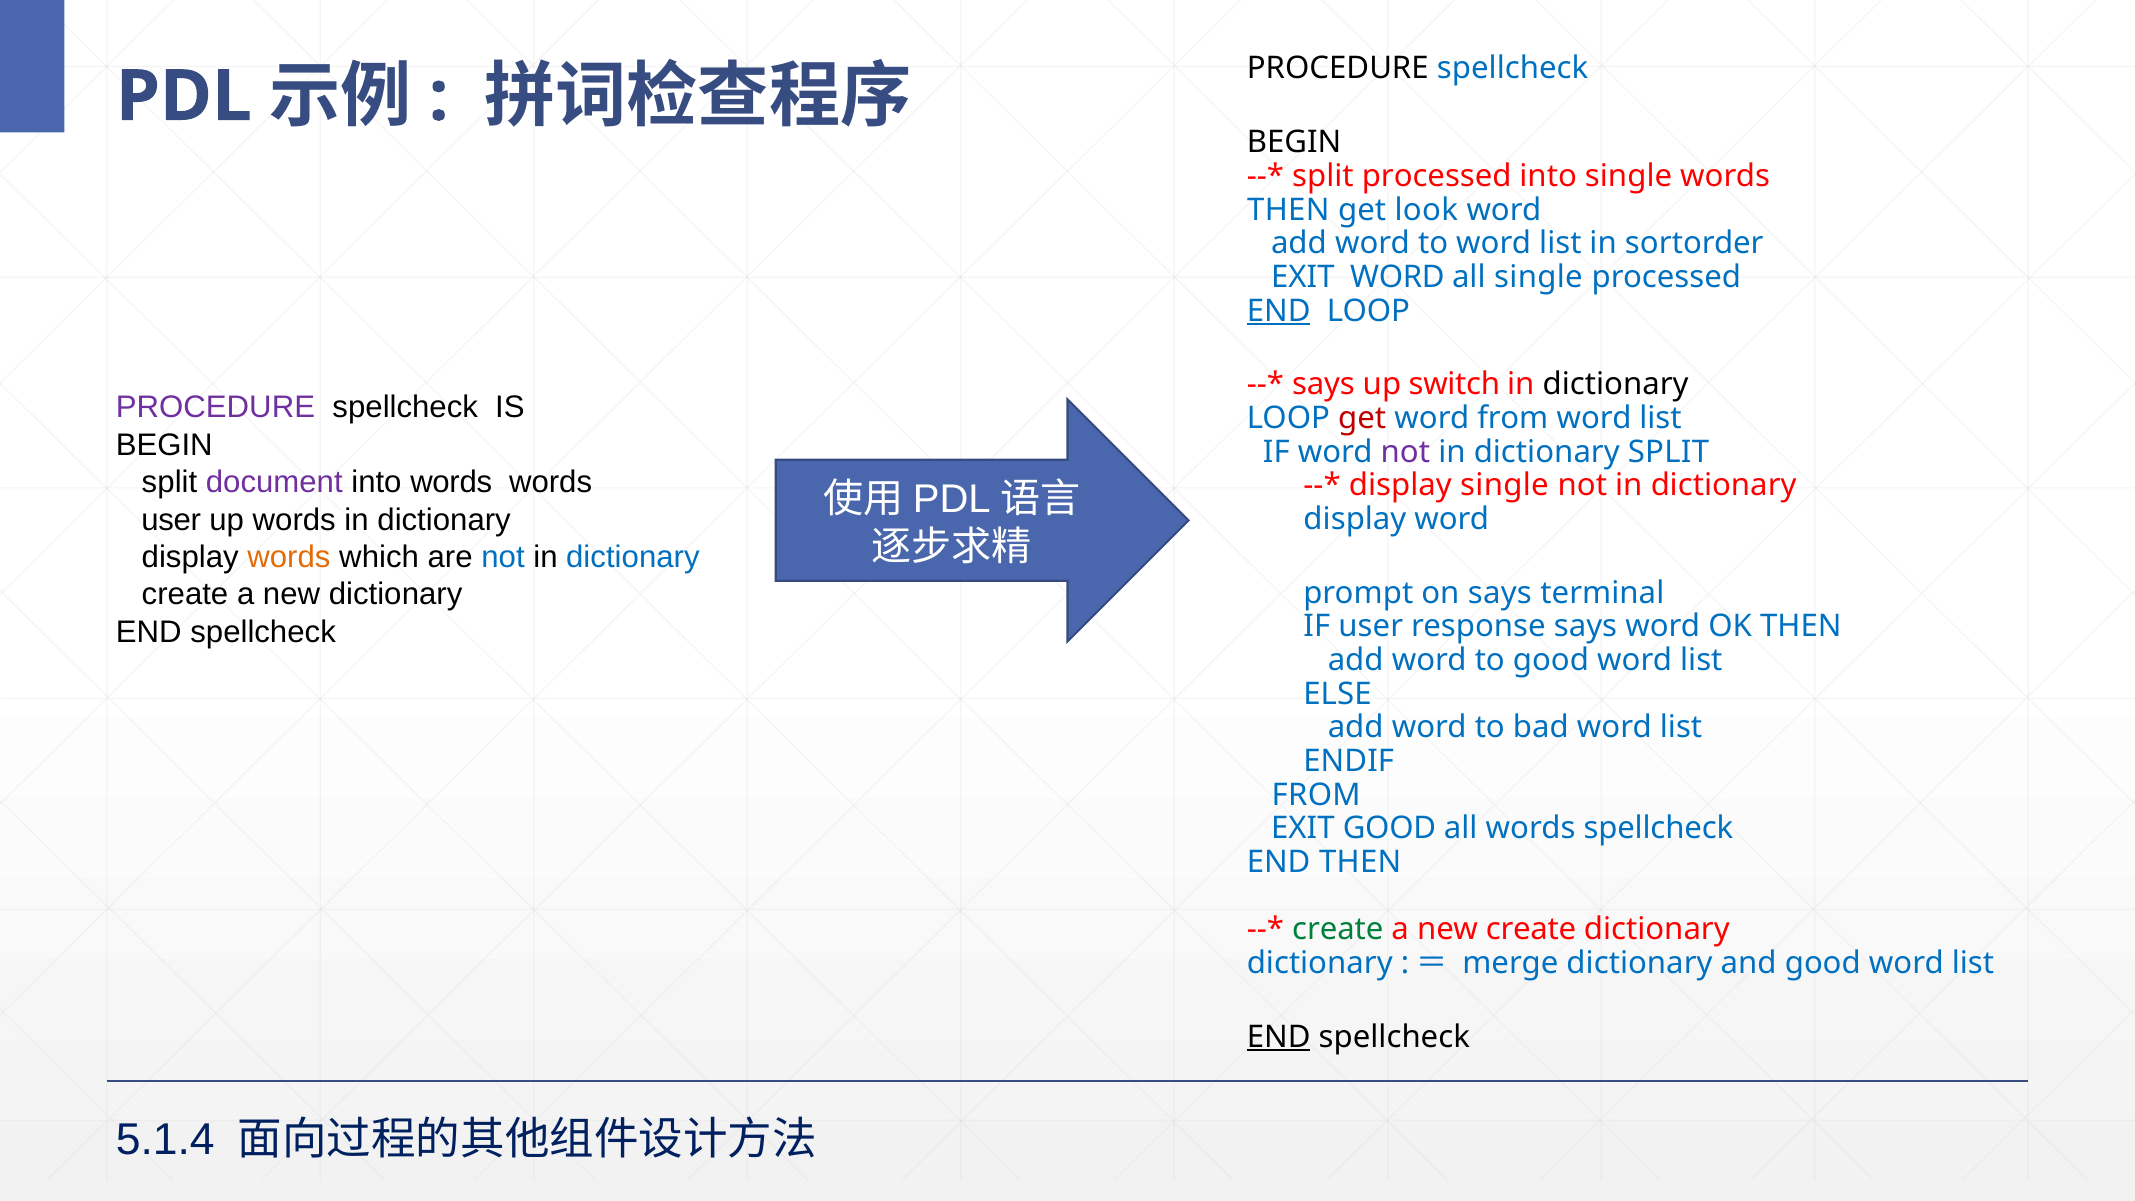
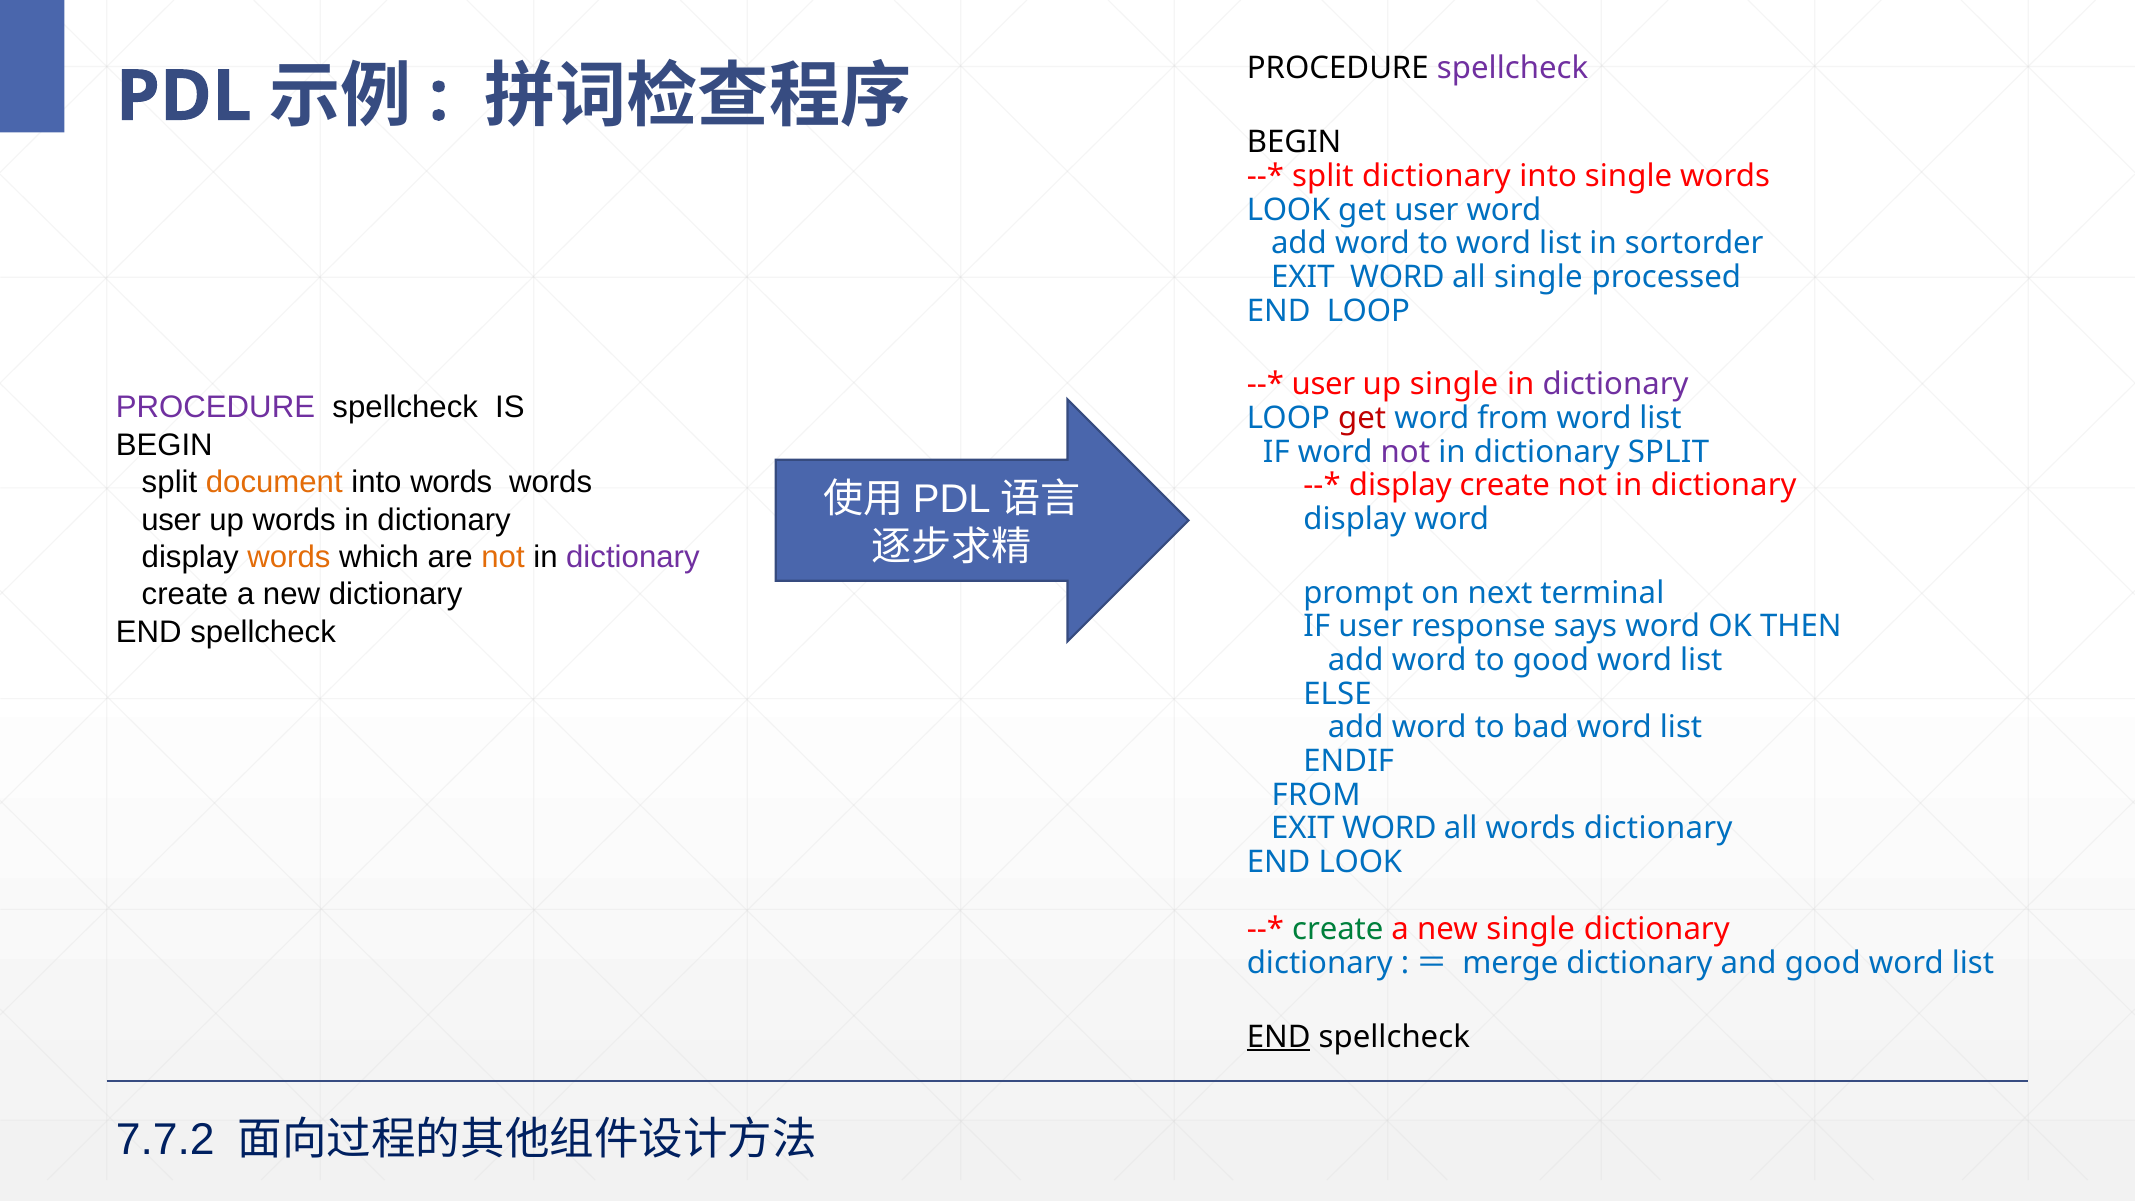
spellcheck colour: blue -> purple (1513, 69)
split processed: processed -> dictionary (1436, 176)
THEN: THEN -> LOOK (1289, 210)
get look: look -> user (1426, 210)
END underline: present -> none (1279, 311)
says: says -> user (1323, 384)
up switch: switch -> single (1454, 384)
dictionary colour: black -> purple (1616, 384)
document colour: purple -> orange (274, 482)
display single: single -> create (1505, 485)
not colour: blue -> orange (503, 557)
dictionary colour: blue -> purple (633, 557)
on says: says -> next (1500, 593)
GOOD: GOOD -> WORD (1389, 828)
words spellcheck: spellcheck -> dictionary (1658, 828)
END THEN: THEN -> LOOK (1360, 862)
new create: create -> single (1531, 929)
5.1.4: 5.1.4 -> 7.7.2 (165, 1140)
